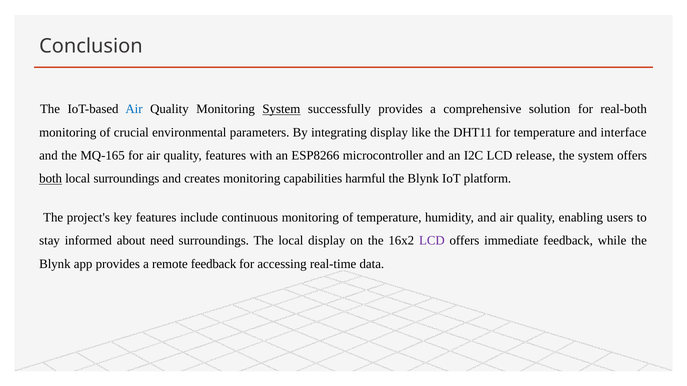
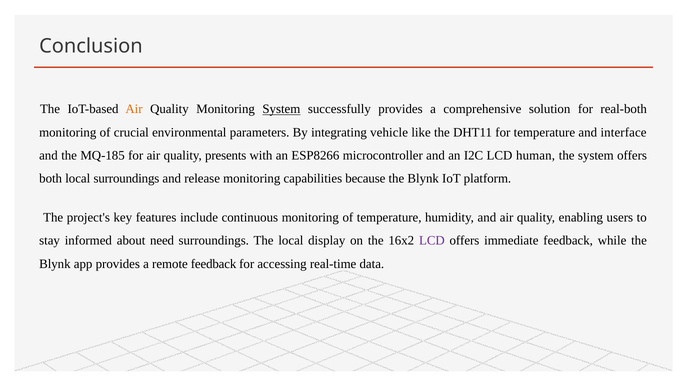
Air colour: blue -> orange (134, 109)
integrating display: display -> vehicle (389, 133)
MQ-165: MQ-165 -> MQ-185 (103, 156)
quality features: features -> presents (226, 156)
release: release -> human (536, 156)
both underline: present -> none (51, 179)
creates: creates -> release (202, 179)
harmful: harmful -> because (365, 179)
